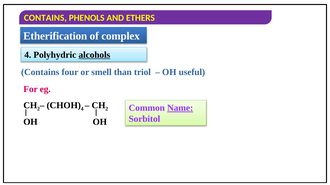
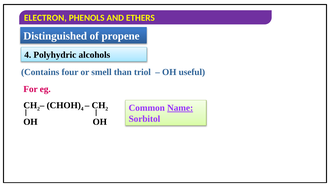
CONTAINS: CONTAINS -> ELECTRON (45, 18)
Etherification: Etherification -> Distinguished (55, 36)
complex: complex -> propene (121, 36)
alcohols underline: present -> none (94, 55)
